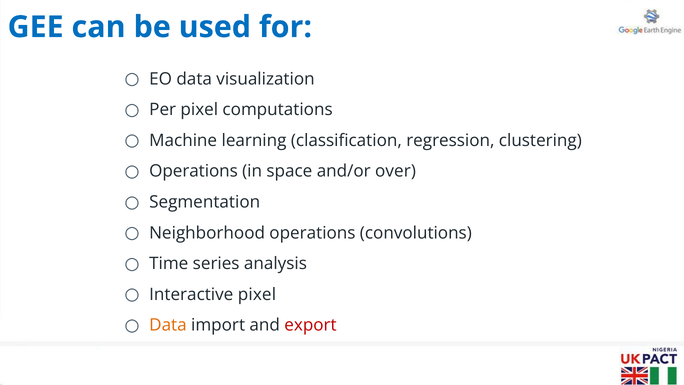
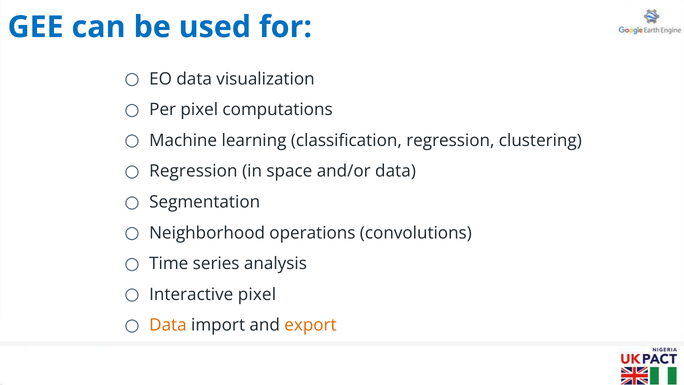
Operations: Operations -> Regression (193, 171)
and/or over: over -> data (396, 171)
export colour: red -> orange (311, 325)
